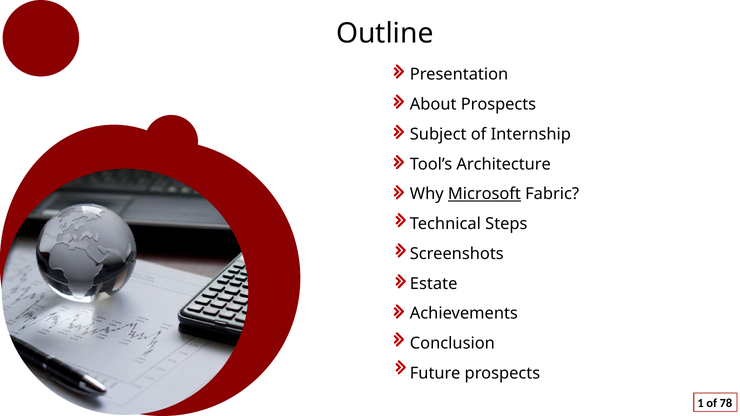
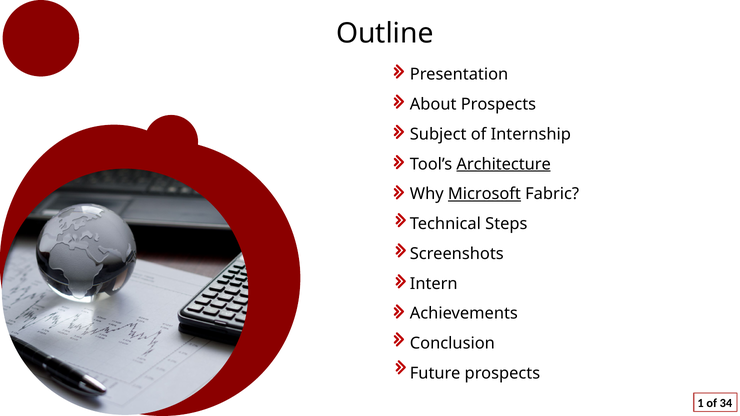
Architecture underline: none -> present (504, 164)
Estate: Estate -> Intern (434, 284)
78: 78 -> 34 (726, 403)
